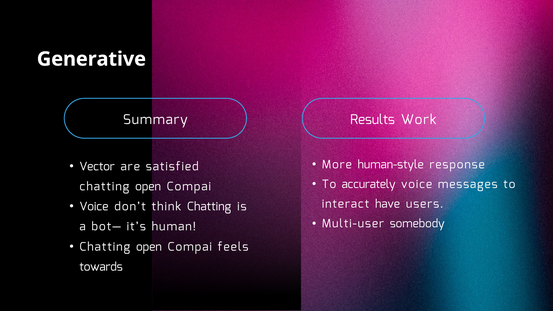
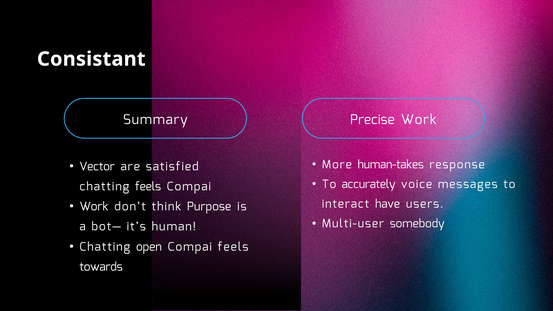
Generative: Generative -> Consistant (91, 59)
Results: Results -> Precise (372, 120)
human-style: human-style -> human-takes (391, 165)
open: open -> feels (148, 187)
Voice: Voice -> Work (94, 207)
think Chatting: Chatting -> Purpose (209, 207)
